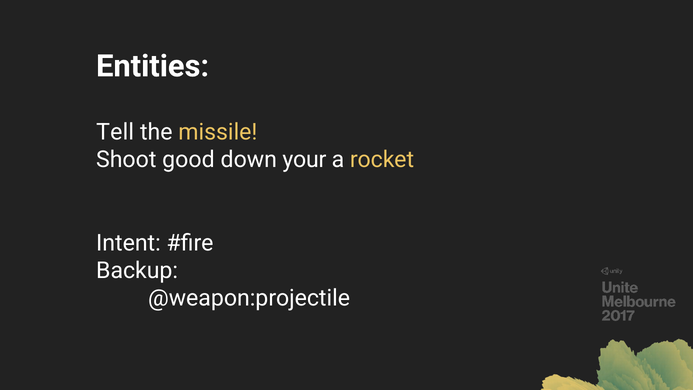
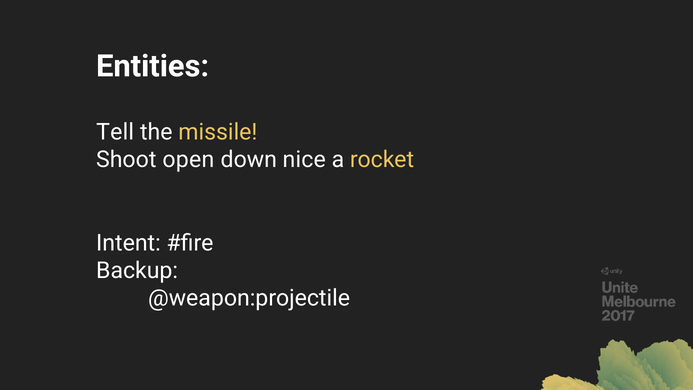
good: good -> open (188, 160)
your: your -> nice (304, 160)
